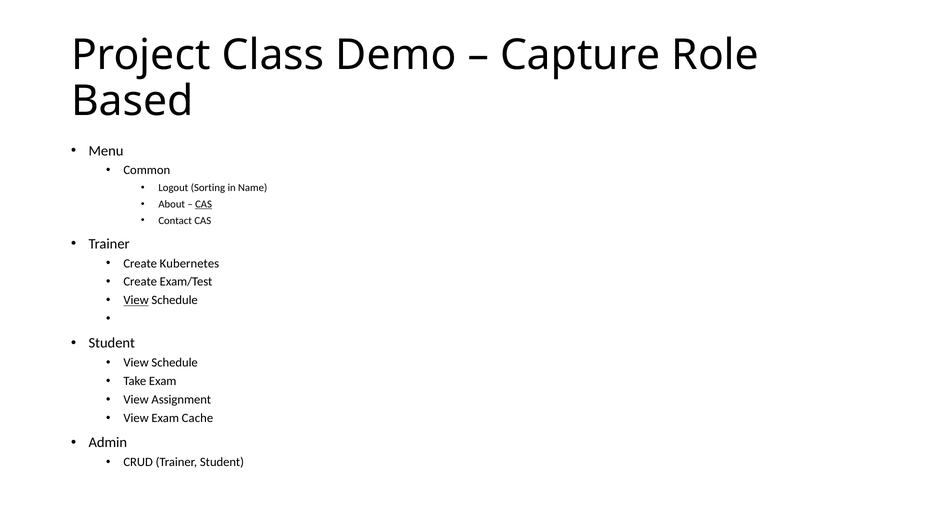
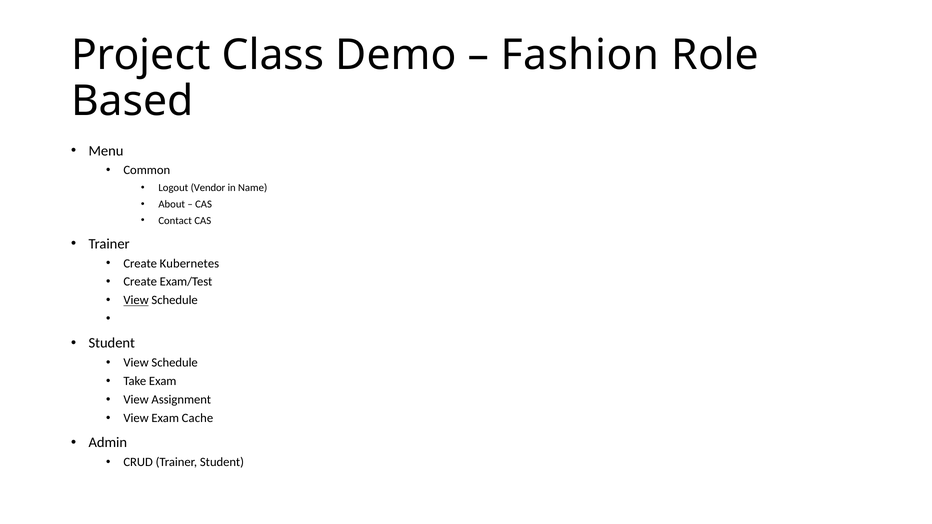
Capture: Capture -> Fashion (580, 55)
Sorting: Sorting -> Vendor (208, 188)
CAS underline: present -> none (204, 204)
